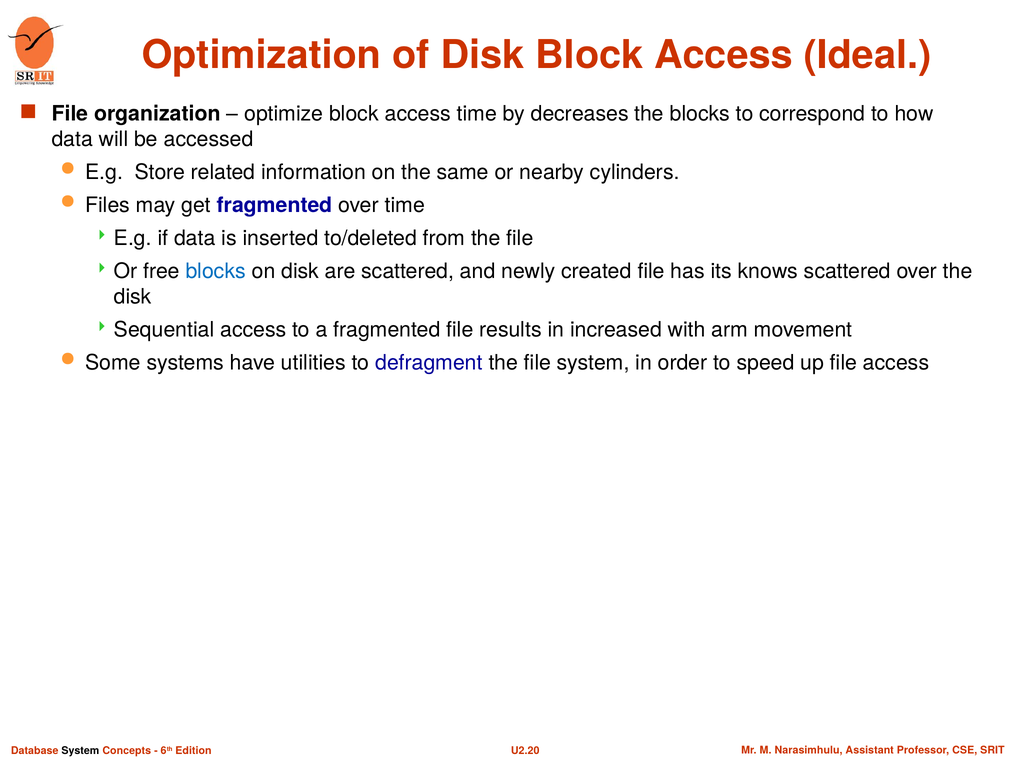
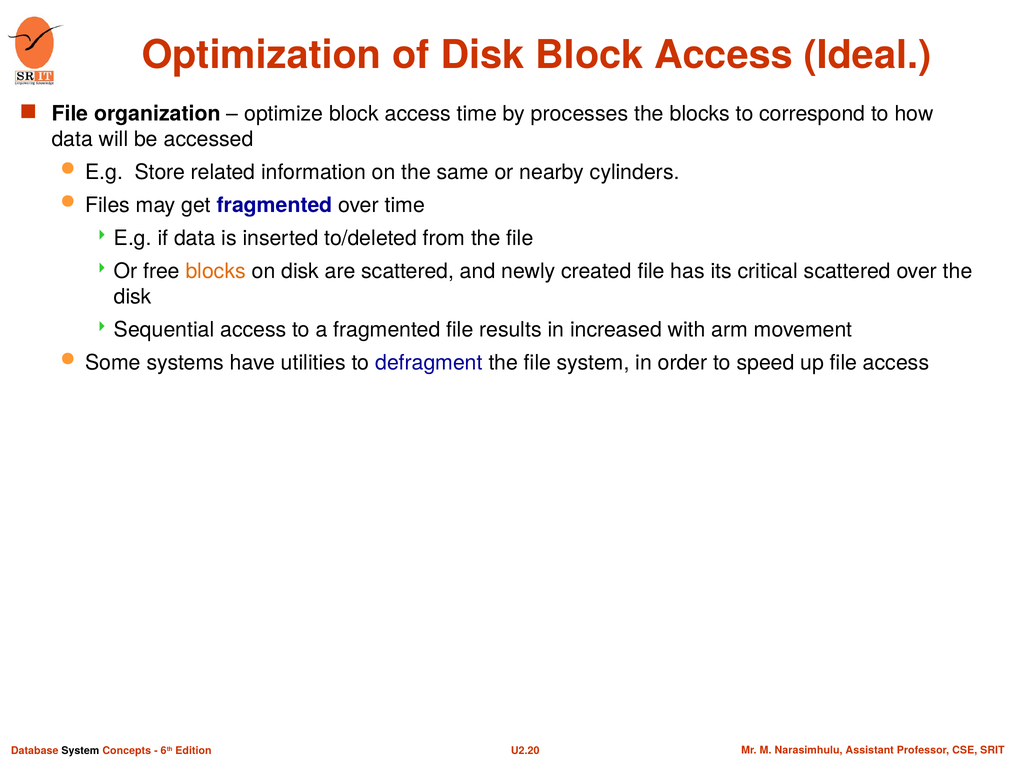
decreases: decreases -> processes (580, 114)
blocks colour: blue -> orange (216, 271)
knows: knows -> critical (768, 271)
